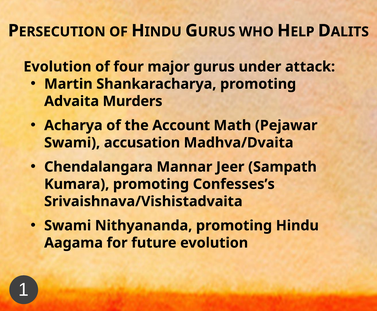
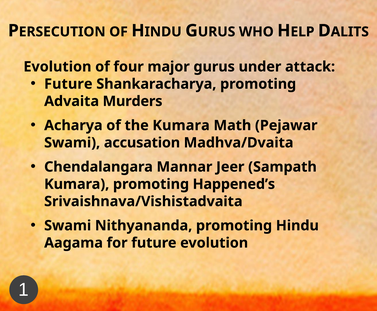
Martin: Martin -> Future (68, 84)
the Account: Account -> Kumara (181, 125)
Confesses’s: Confesses’s -> Happened’s (234, 184)
